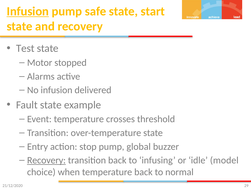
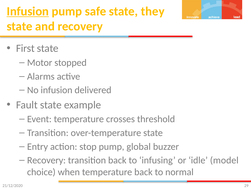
start: start -> they (153, 11)
Test: Test -> First (25, 48)
Recovery underline: present -> none (46, 160)
